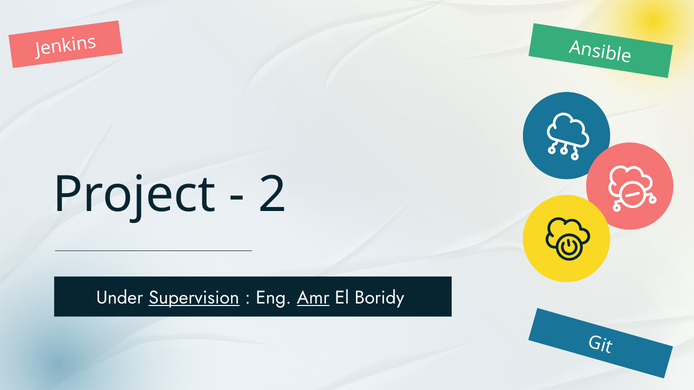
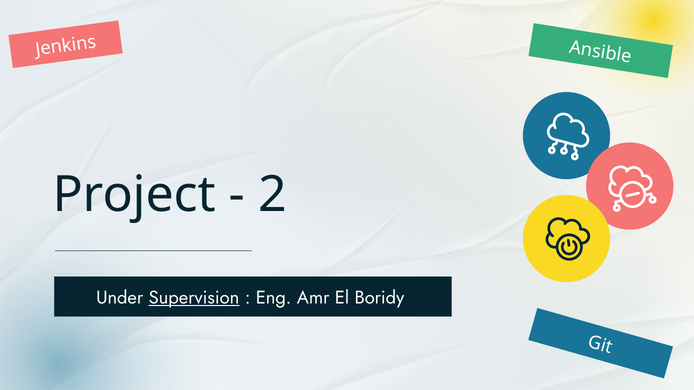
Amr underline: present -> none (313, 298)
